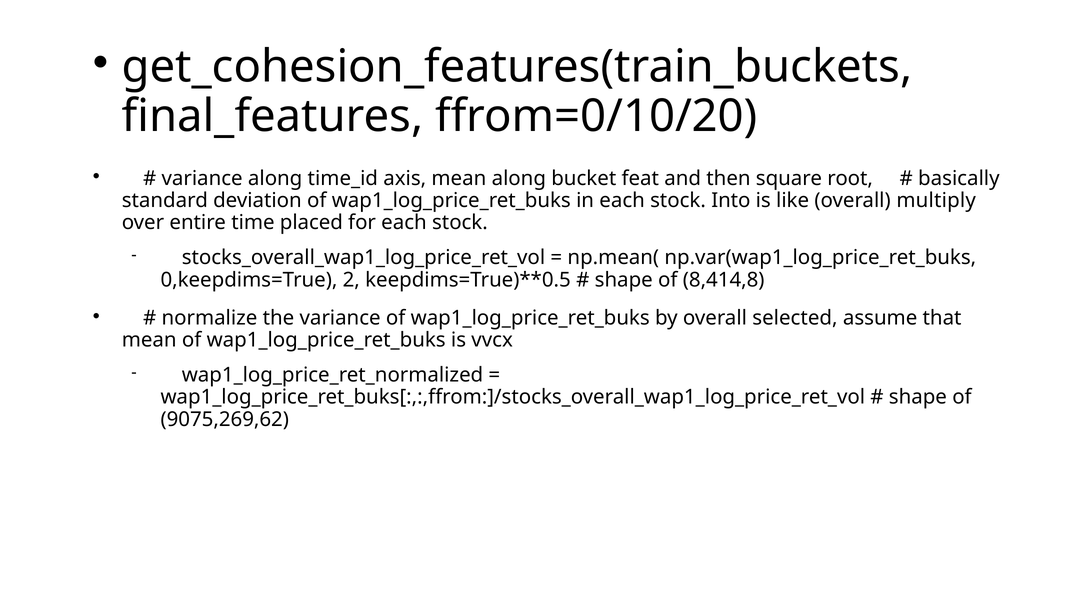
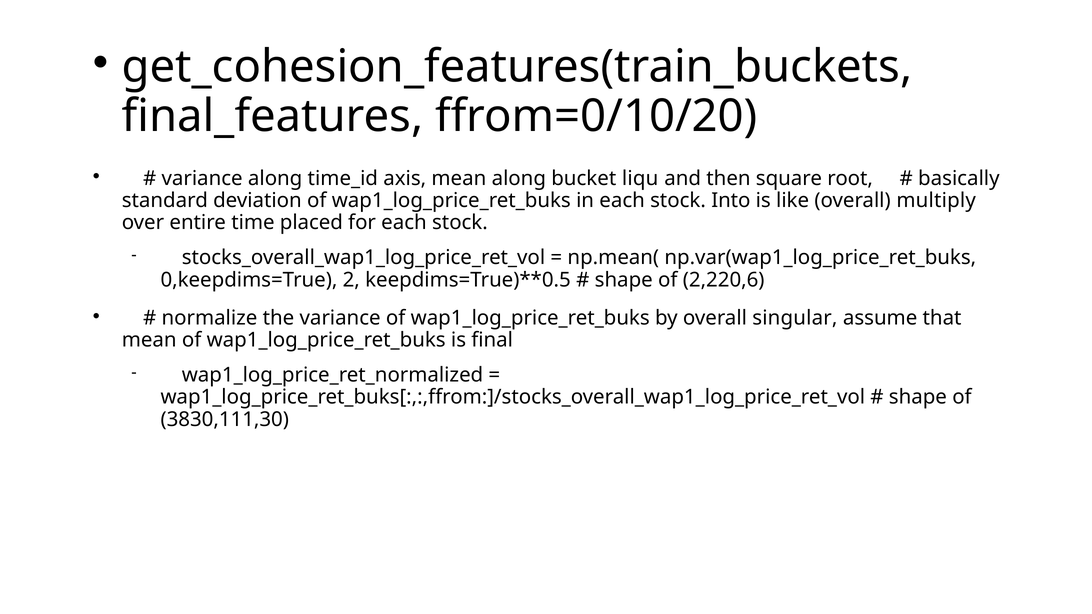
feat: feat -> liqu (640, 179)
8,414,8: 8,414,8 -> 2,220,6 (724, 280)
selected: selected -> singular (795, 318)
vvcx: vvcx -> final (492, 340)
9075,269,62: 9075,269,62 -> 3830,111,30 (225, 420)
